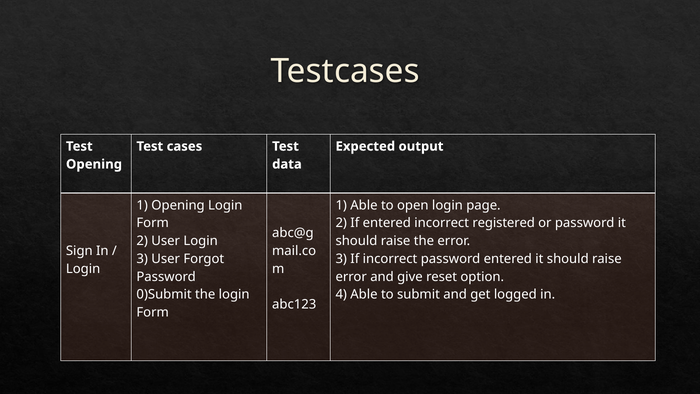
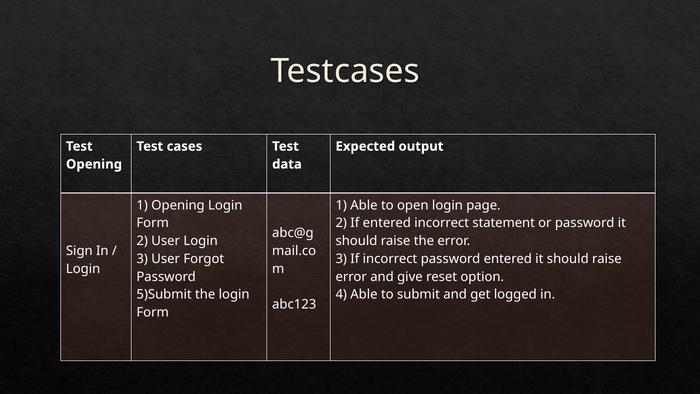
registered: registered -> statement (504, 223)
0)Submit: 0)Submit -> 5)Submit (164, 294)
